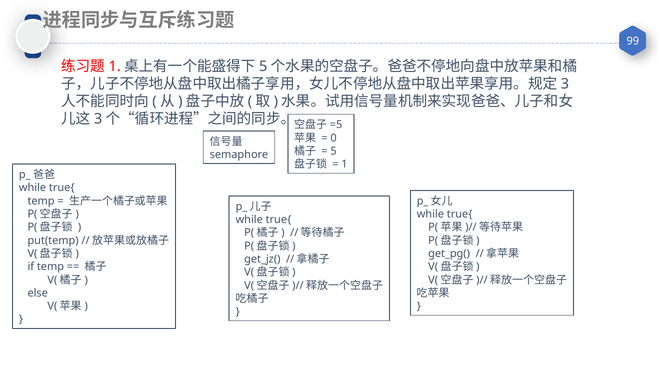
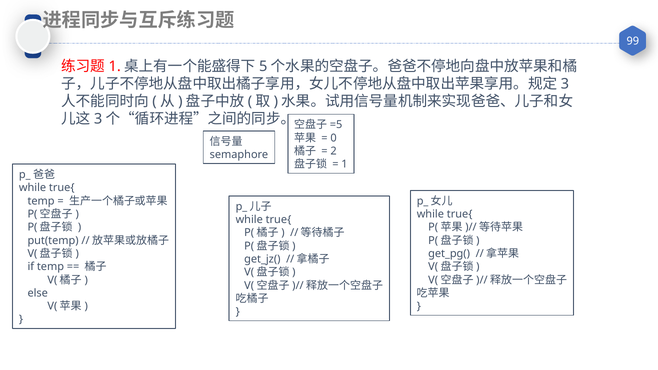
5: 5 -> 2 (334, 151)
